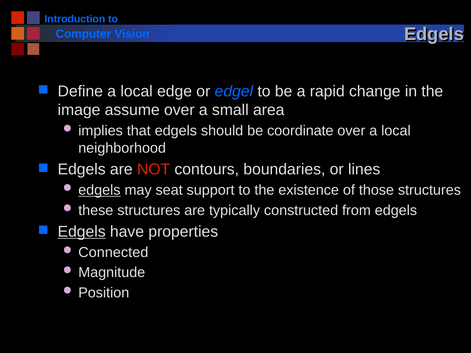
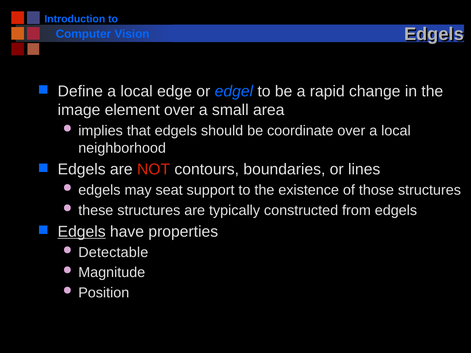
assume: assume -> element (132, 110)
edgels underline: present -> none (99, 190)
Connected: Connected -> Detectable (113, 253)
